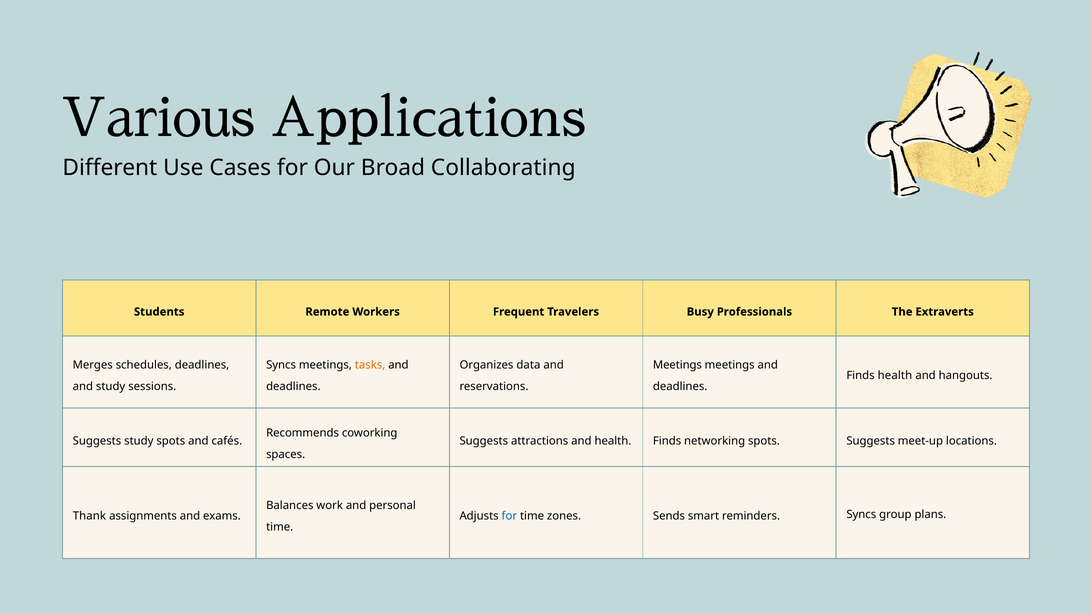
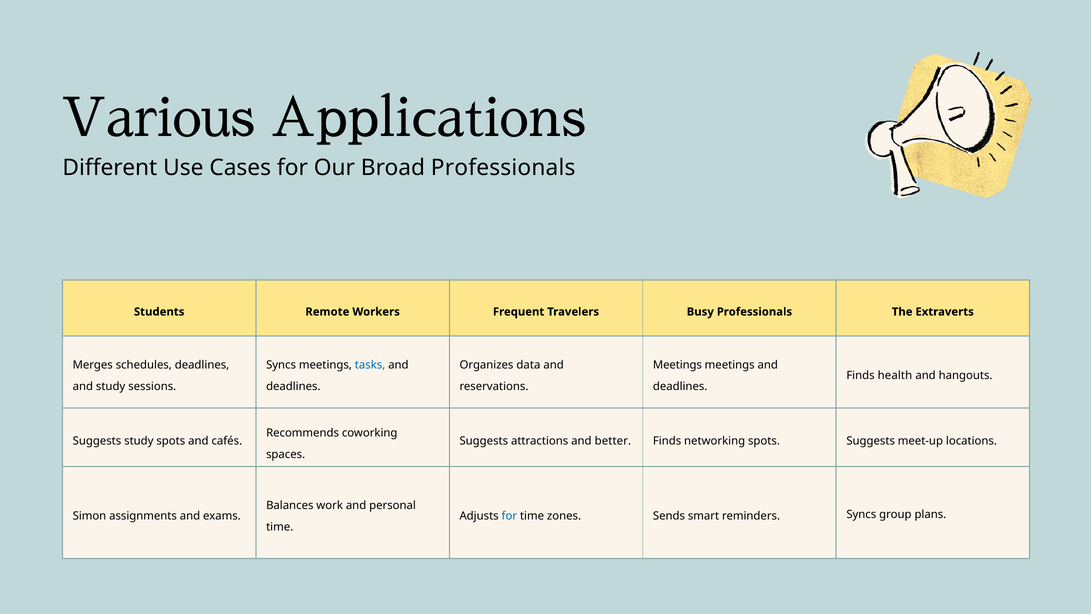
Broad Collaborating: Collaborating -> Professionals (503, 168)
tasks colour: orange -> blue (370, 365)
and health: health -> better (613, 441)
Thank: Thank -> Simon (89, 516)
